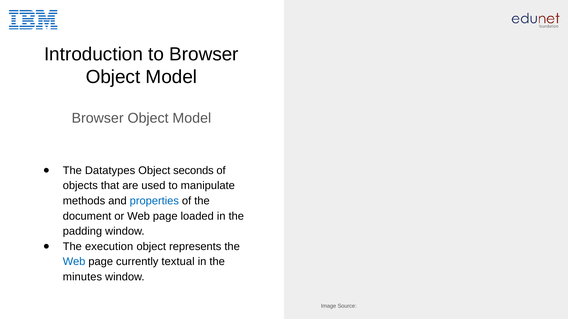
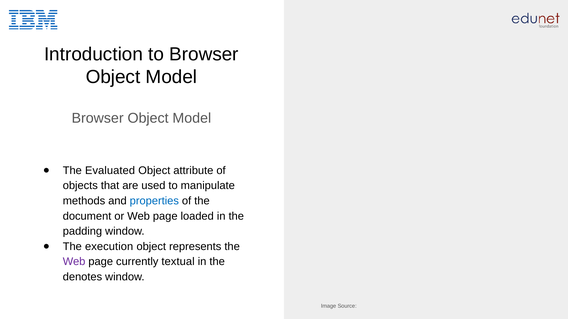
Datatypes: Datatypes -> Evaluated (110, 171)
seconds: seconds -> attribute (193, 171)
Web colour: blue -> purple (74, 262)
minutes: minutes -> denotes (82, 277)
